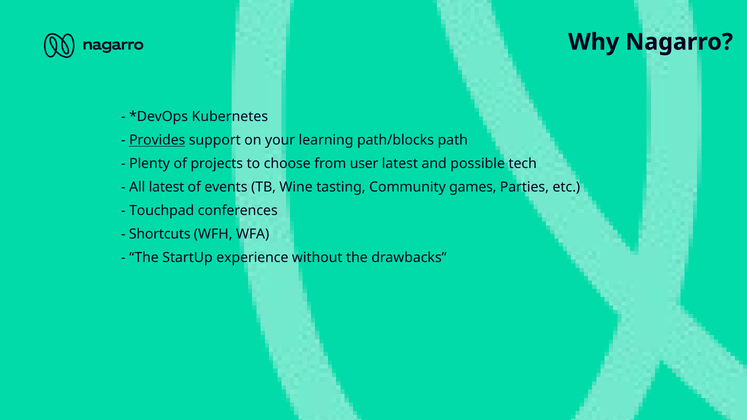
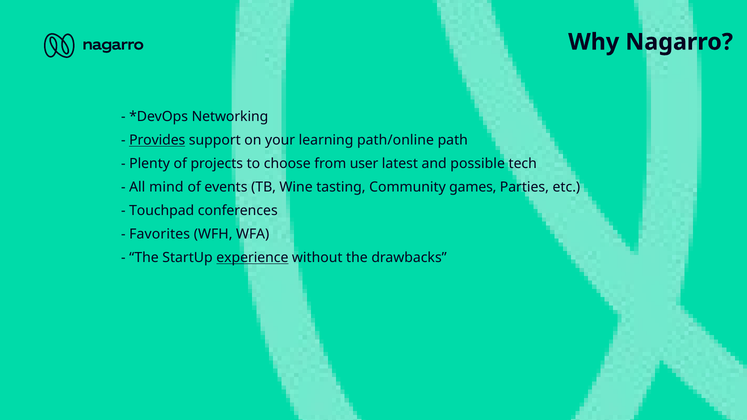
Kubernetes: Kubernetes -> Networking (230, 117)
path/blocks: path/blocks -> path/online (395, 140)
All latest: latest -> mind (166, 187)
Shortcuts: Shortcuts -> Favorites (160, 234)
experience underline: none -> present (252, 258)
